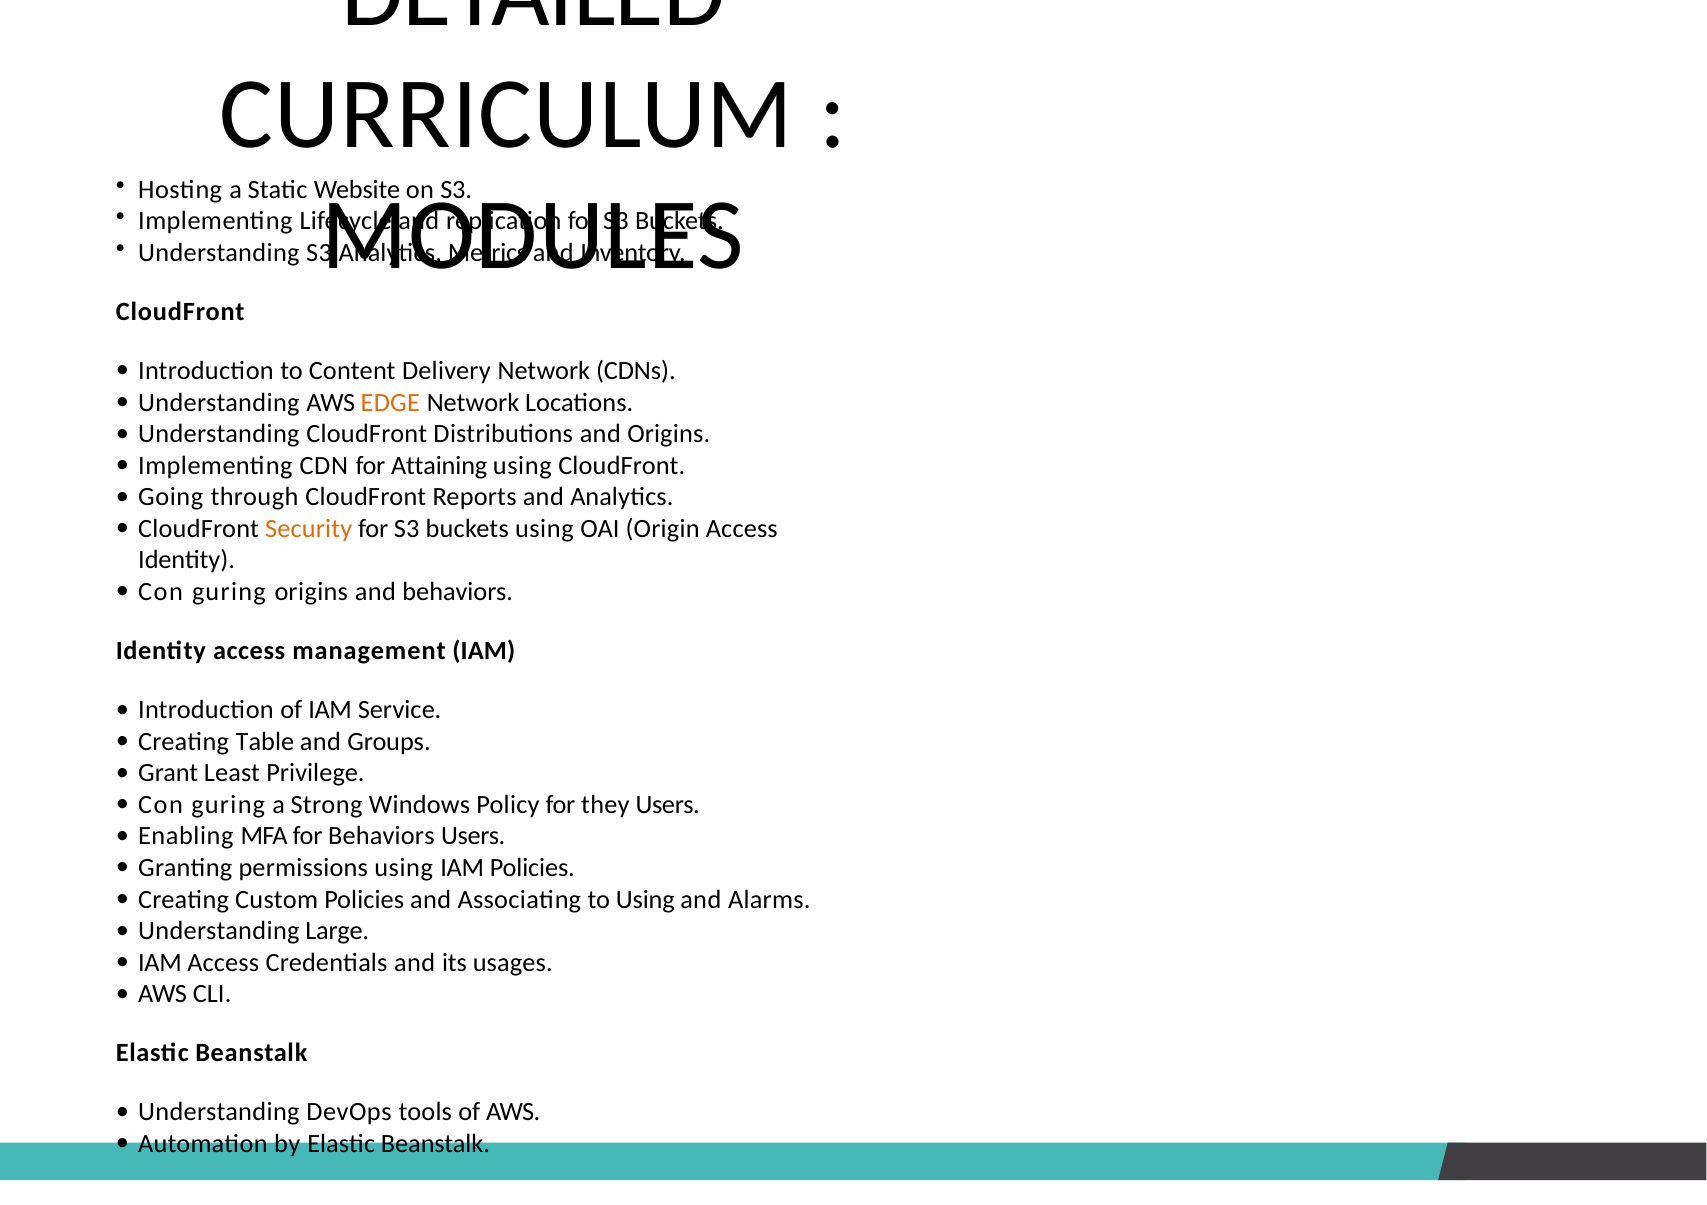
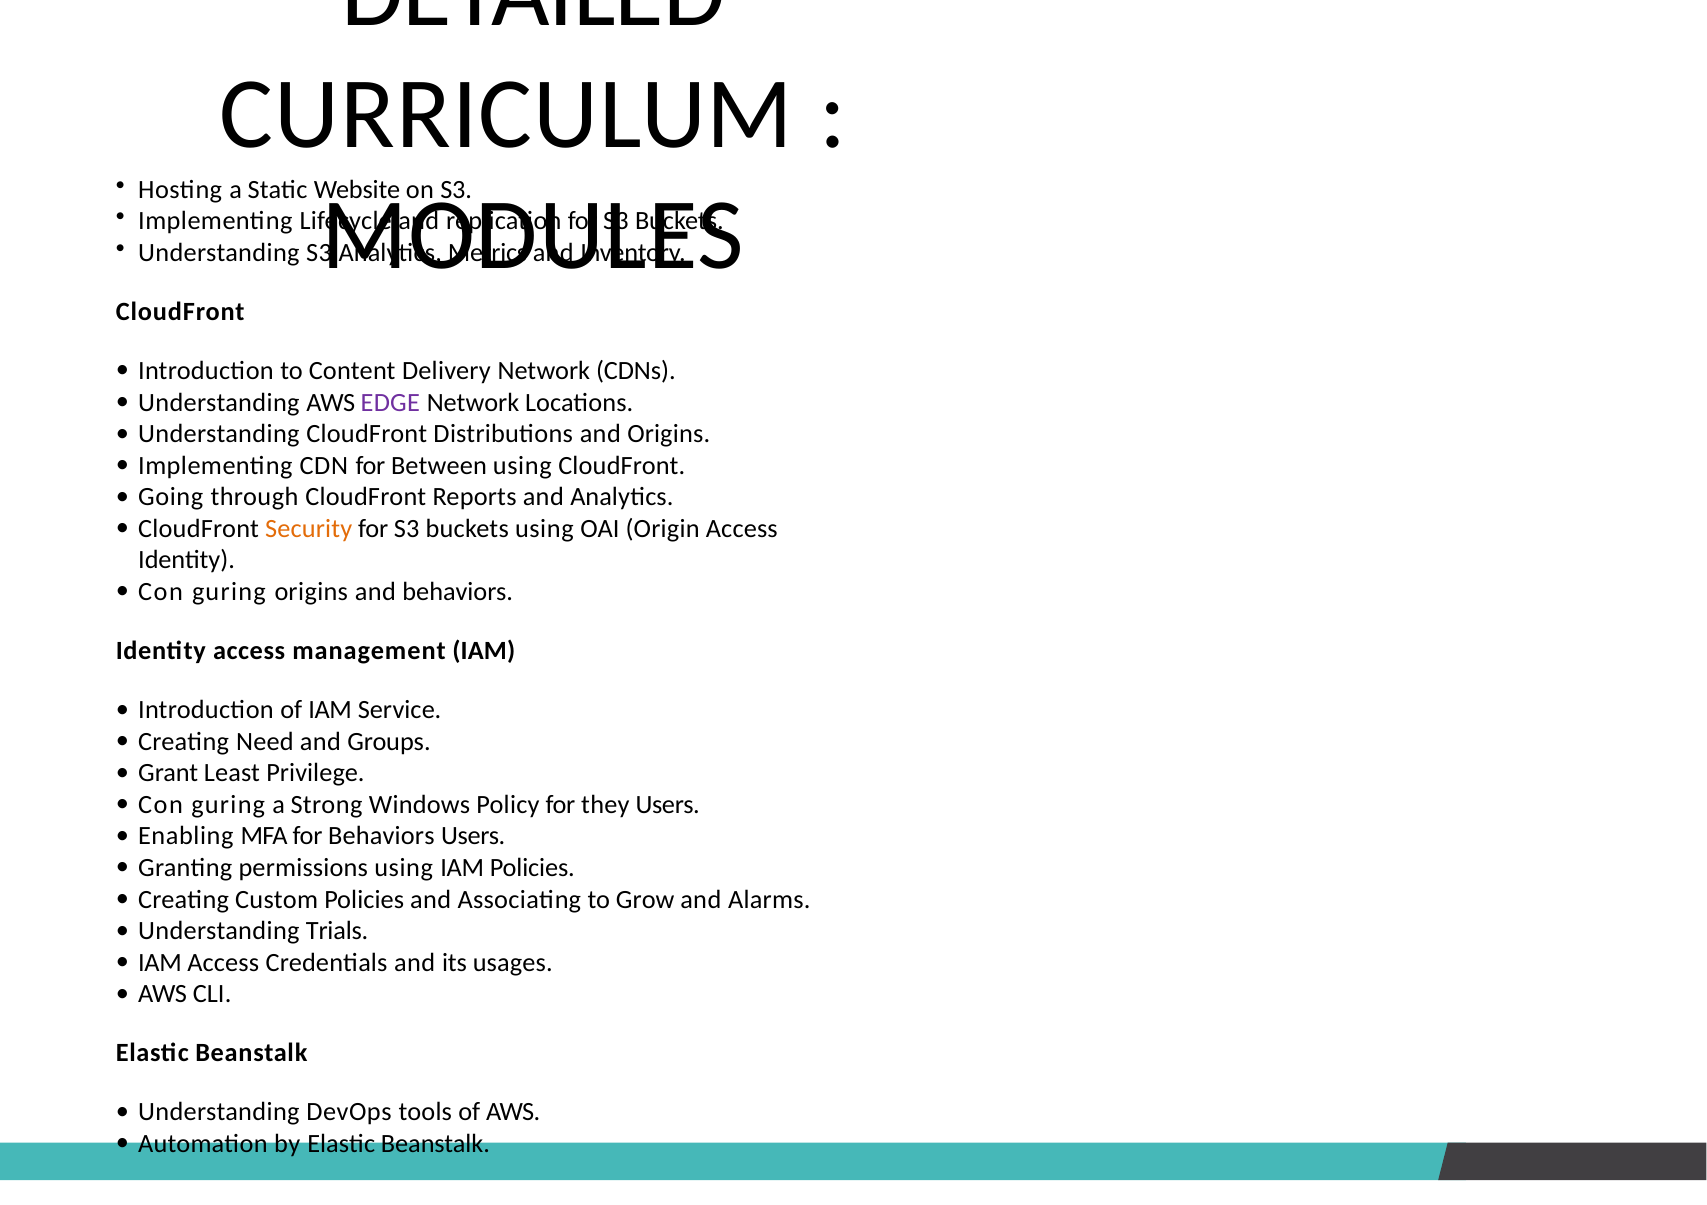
EDGE colour: orange -> purple (390, 403)
Attaining: Attaining -> Between (439, 466)
Table: Table -> Need (265, 742)
to Using: Using -> Grow (645, 900)
Large: Large -> Trials (337, 931)
